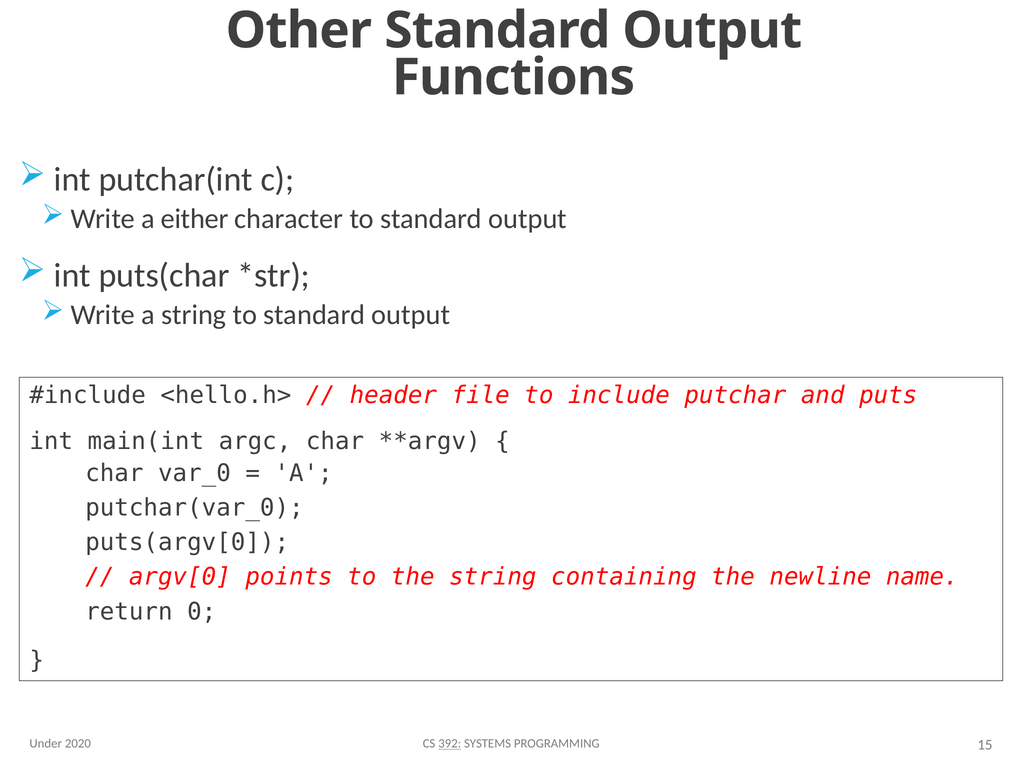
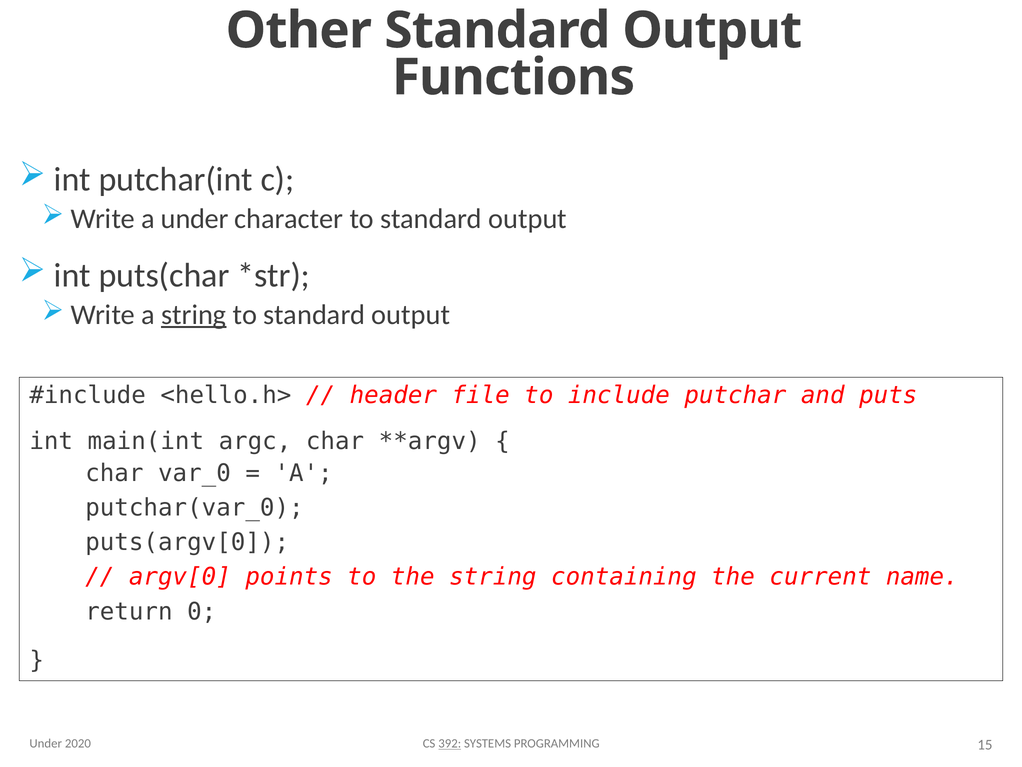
a either: either -> under (195, 219)
string underline: none -> present (194, 315)
newline: newline -> current (820, 577)
